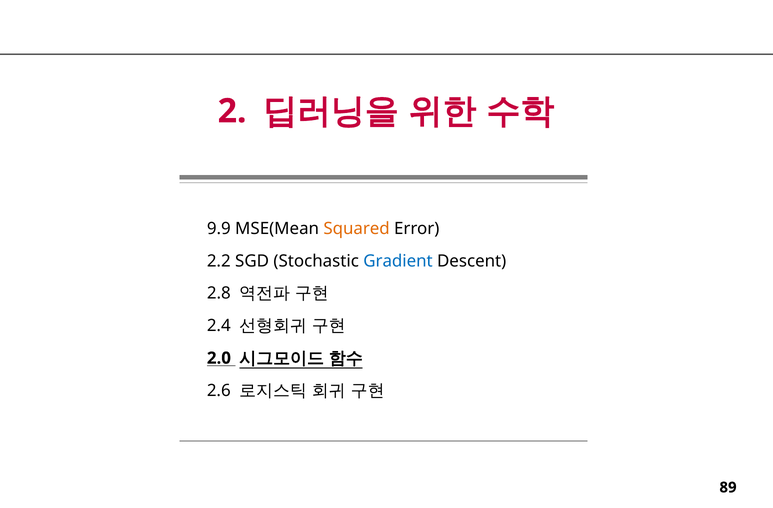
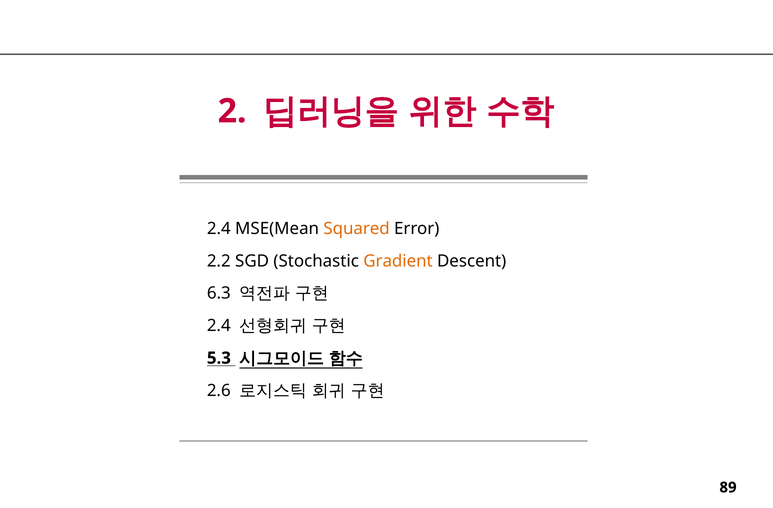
9.9: 9.9 -> 2.4 (219, 229)
Gradient colour: blue -> orange (398, 261)
2.8: 2.8 -> 6.3 (219, 293)
2.0: 2.0 -> 5.3 (219, 358)
